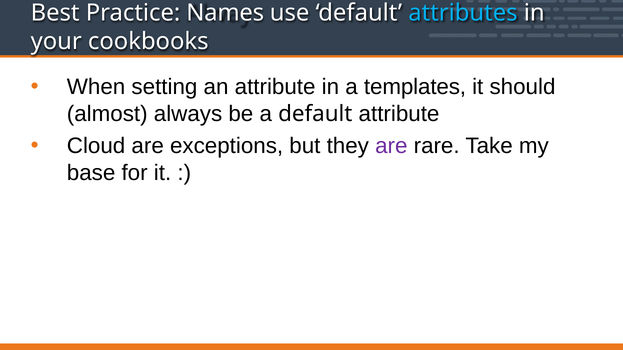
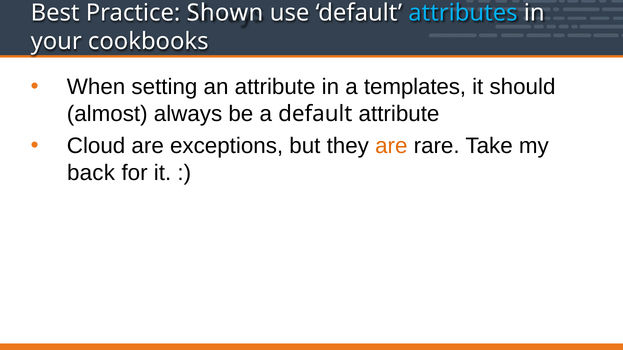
Names: Names -> Shown (225, 13)
are colour: purple -> orange (391, 146)
base: base -> back (91, 173)
